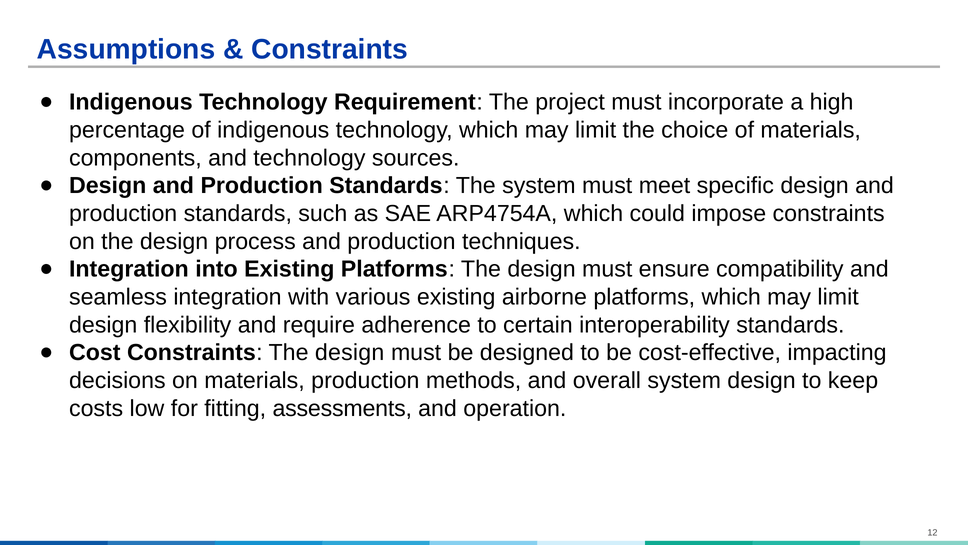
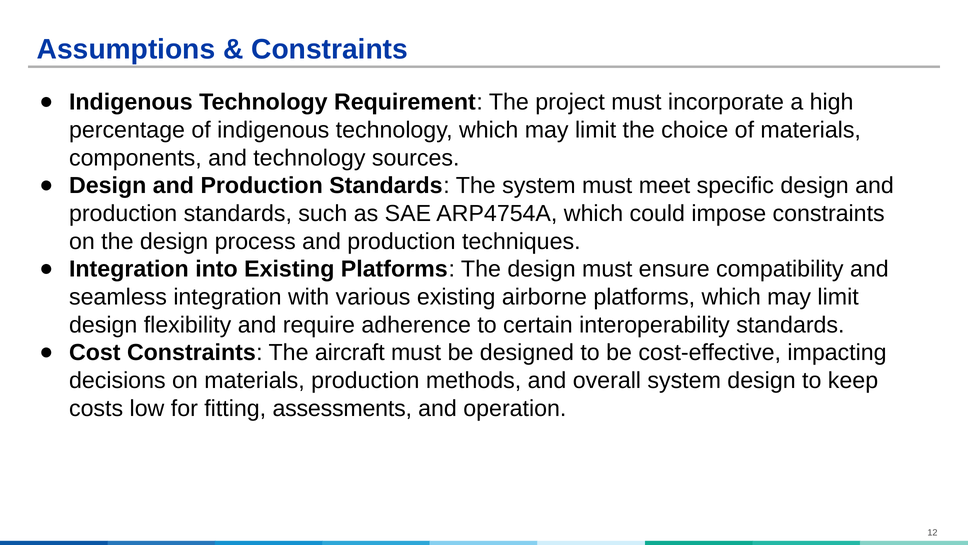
Constraints The design: design -> aircraft (350, 352)
